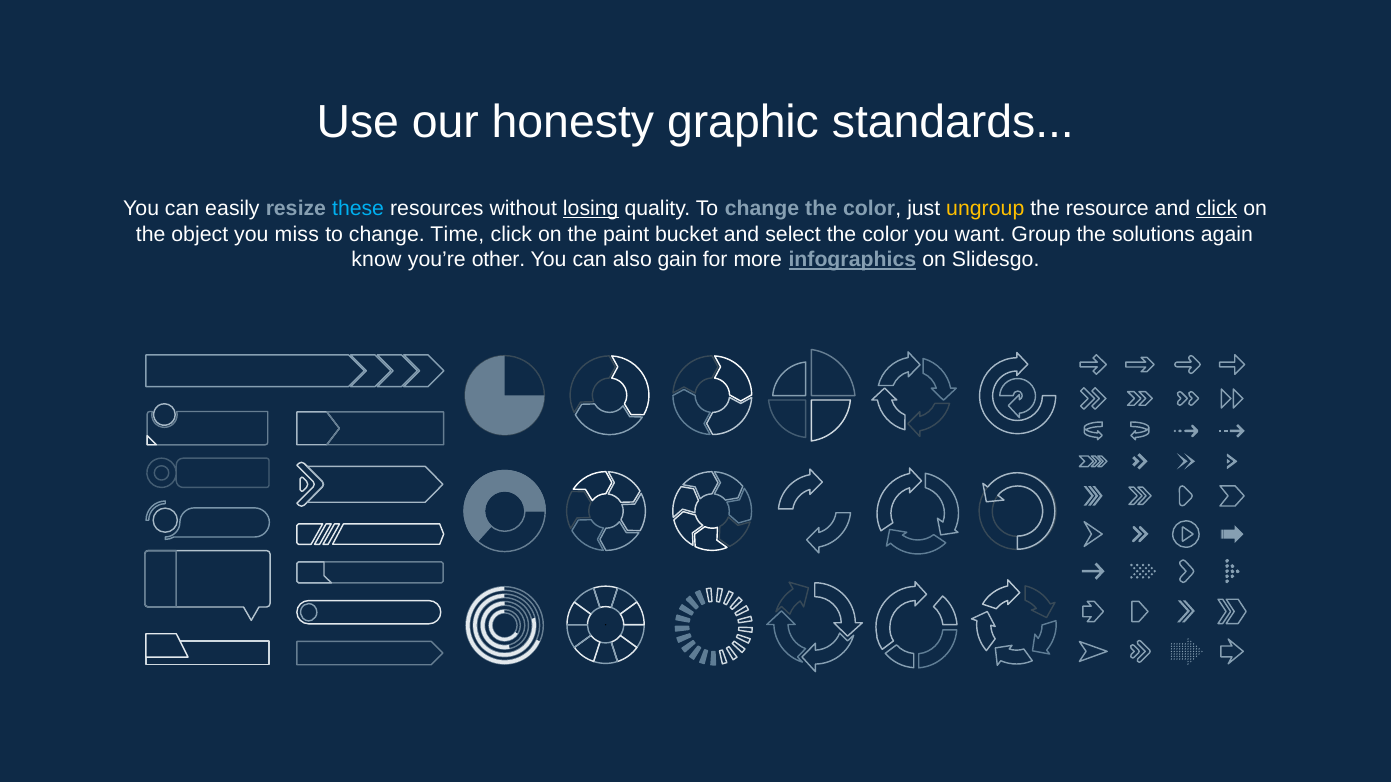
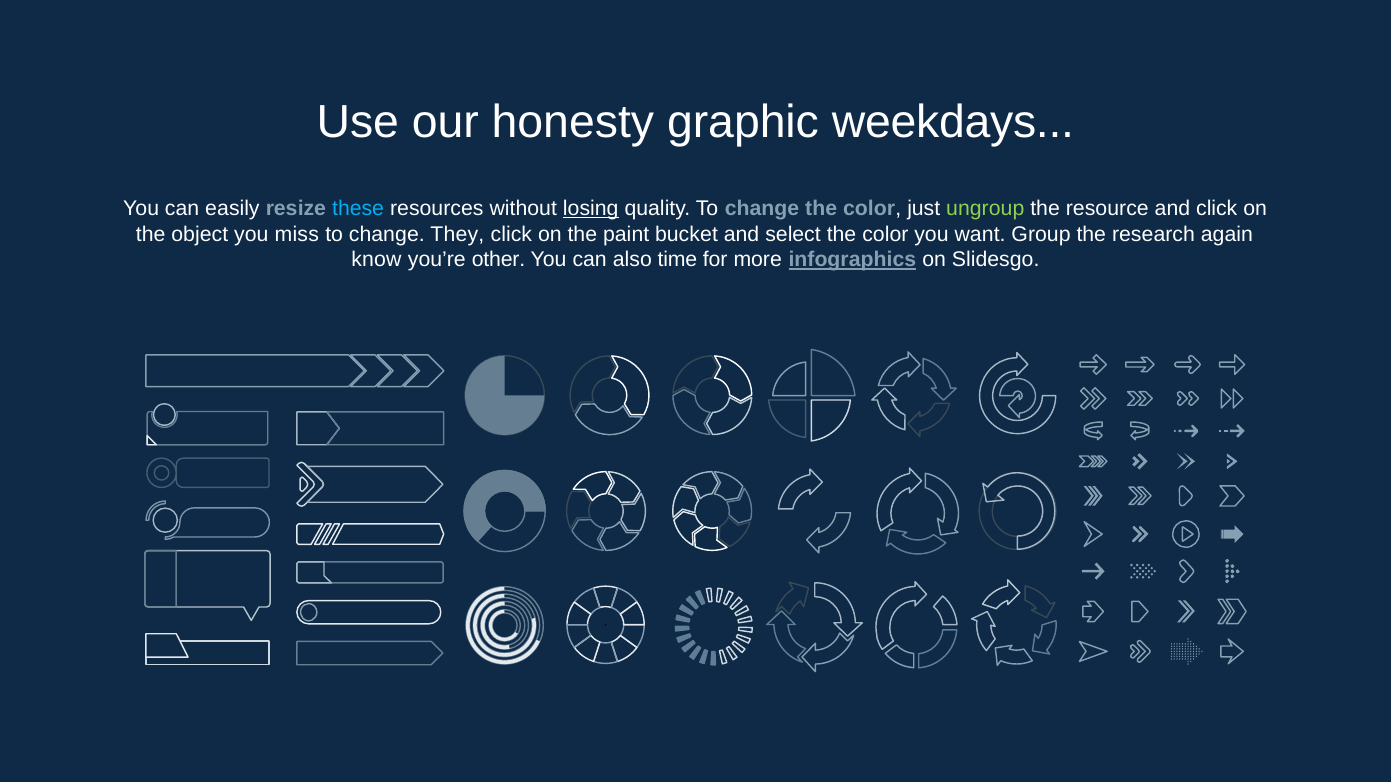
standards: standards -> weekdays (953, 123)
ungroup colour: yellow -> light green (985, 209)
click underline: present -> none (1217, 209)
Time: Time -> They (457, 234)
solutions: solutions -> research (1153, 234)
gain: gain -> time (677, 260)
